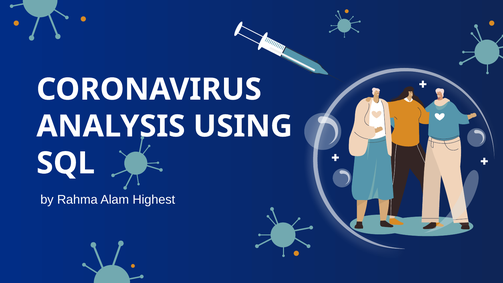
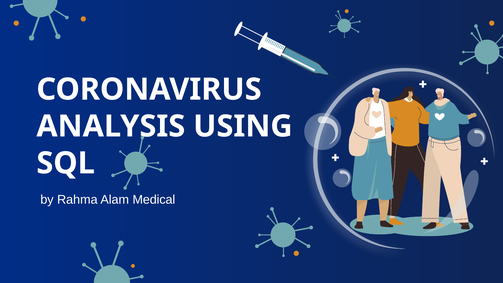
Highest: Highest -> Medical (154, 200)
